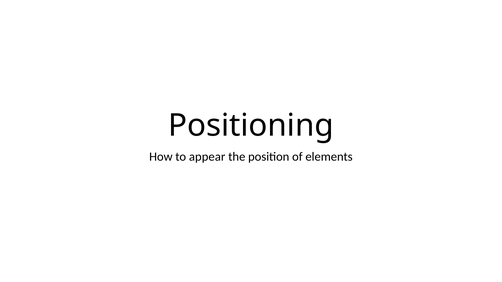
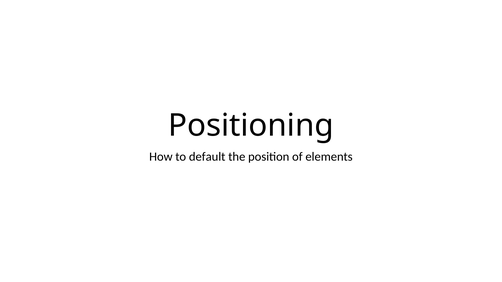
appear: appear -> default (207, 157)
